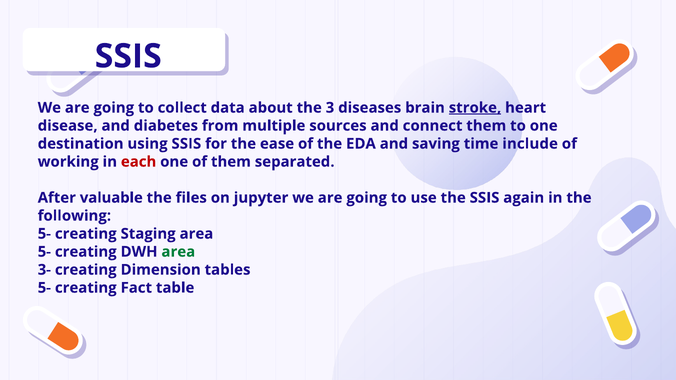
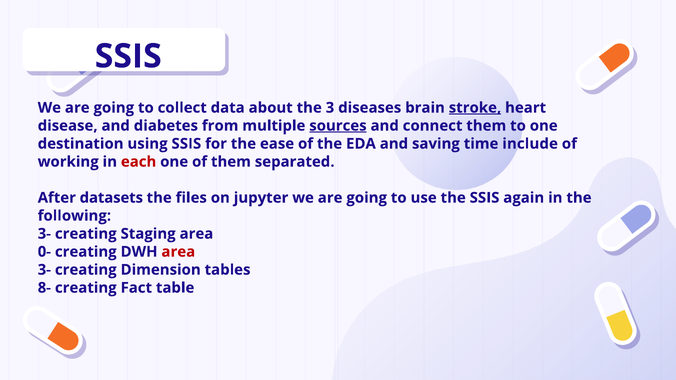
sources underline: none -> present (338, 126)
valuable: valuable -> datasets (111, 198)
5-: 5- -> 3- (44, 234)
5-: 5- -> 0- (44, 252)
area colour: green -> red (178, 252)
5-: 5- -> 8- (44, 288)
